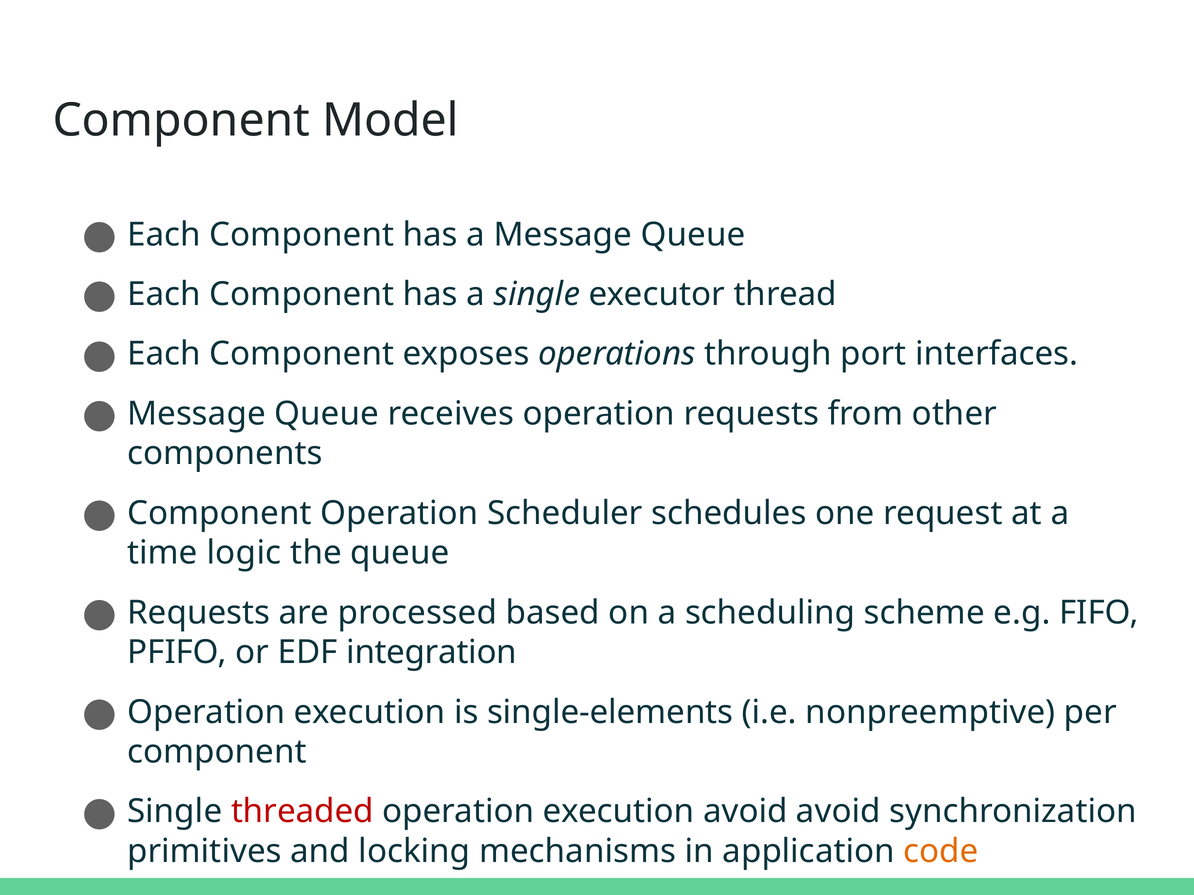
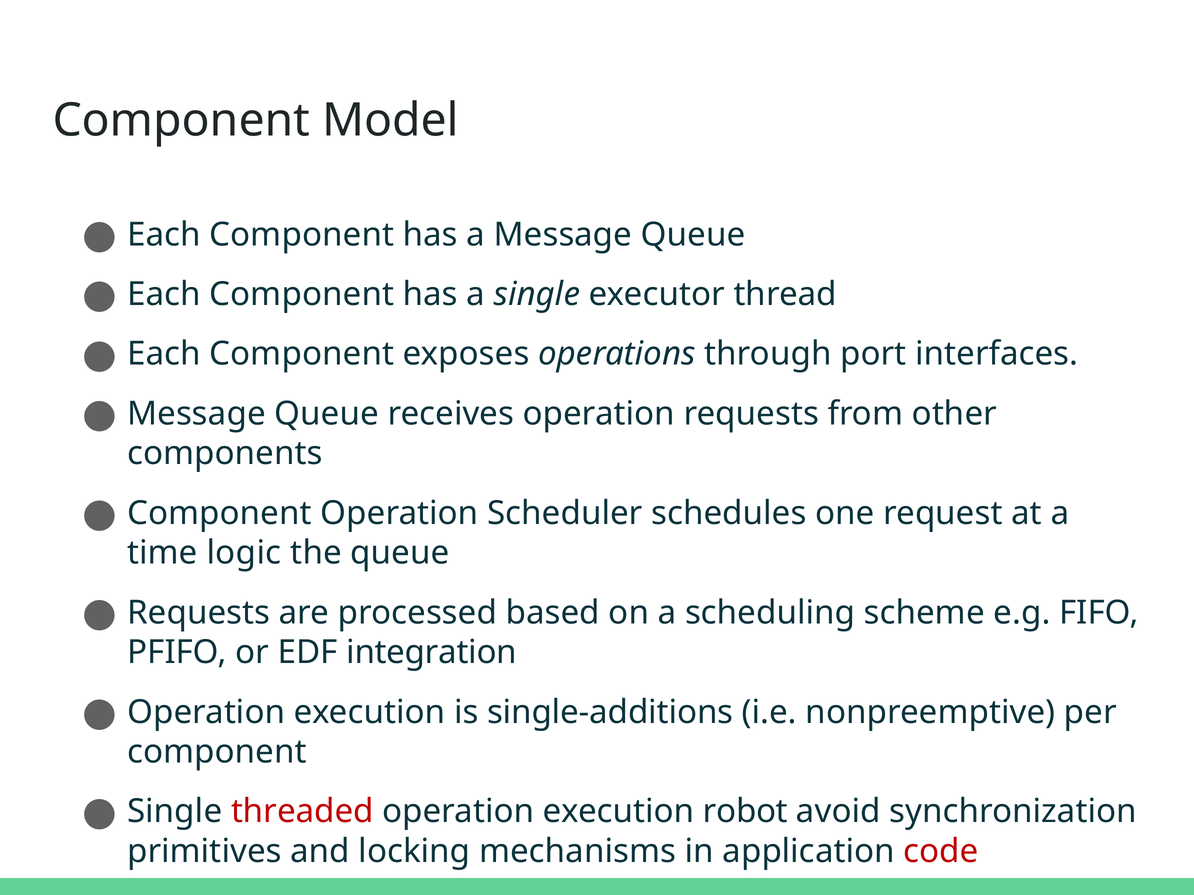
single-elements: single-elements -> single-additions (610, 712)
execution avoid: avoid -> robot (745, 812)
code colour: orange -> red (941, 852)
